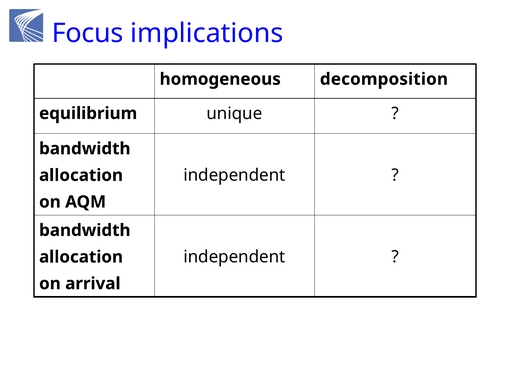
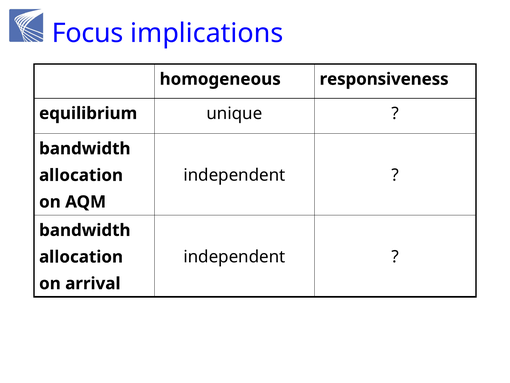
decomposition: decomposition -> responsiveness (384, 79)
